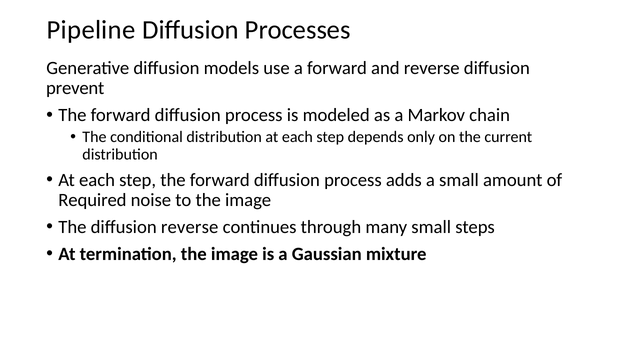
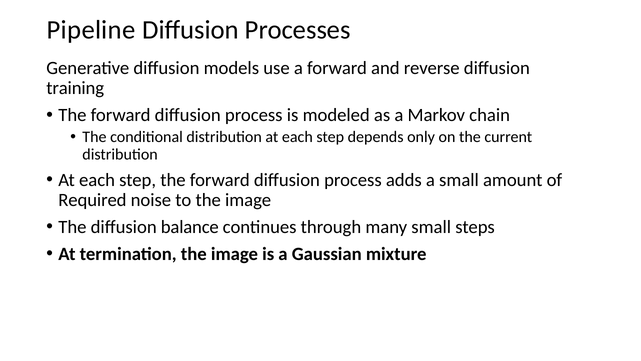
prevent: prevent -> training (75, 88)
diffusion reverse: reverse -> balance (190, 227)
